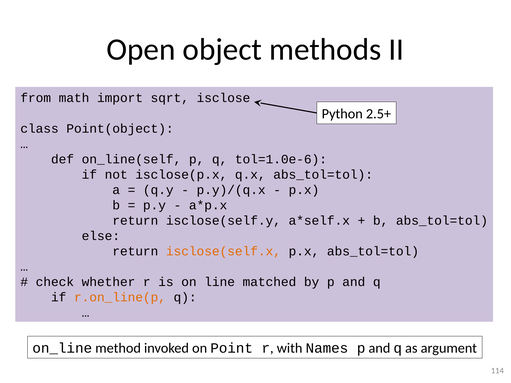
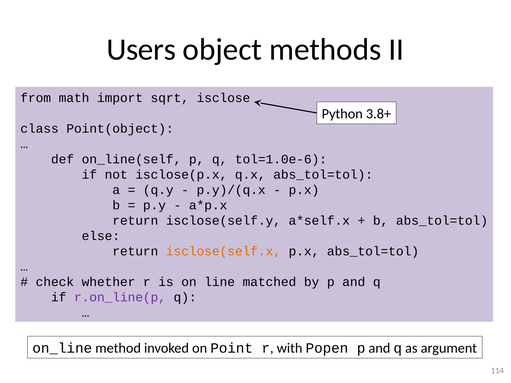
Open: Open -> Users (141, 49)
2.5+: 2.5+ -> 3.8+ (378, 114)
r.on_line(p colour: orange -> purple (120, 297)
Names: Names -> Popen (327, 349)
